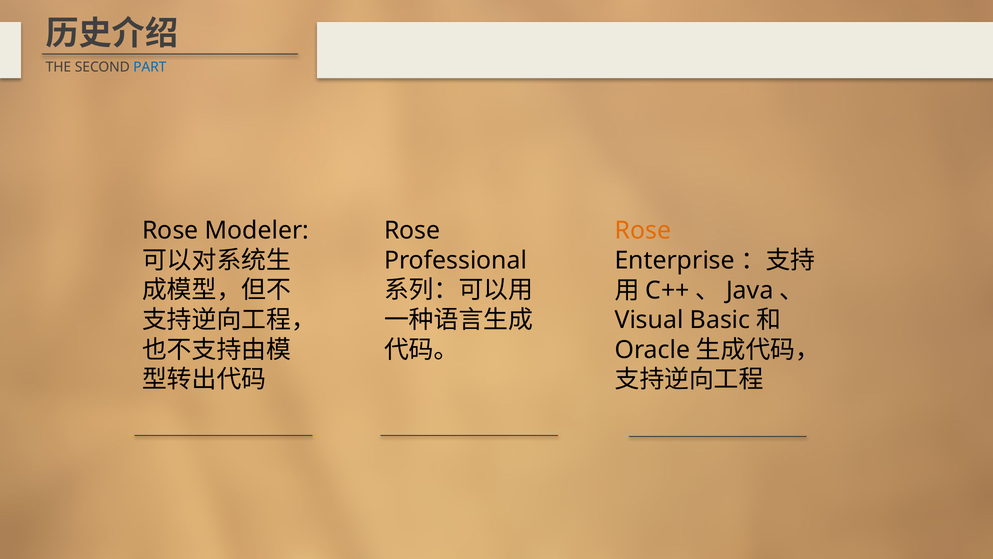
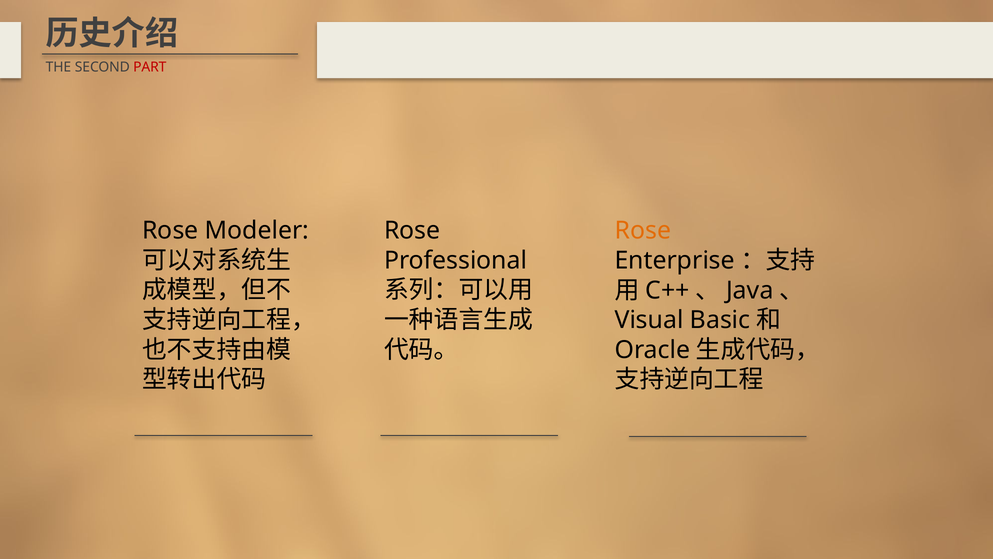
PART colour: blue -> red (150, 67)
